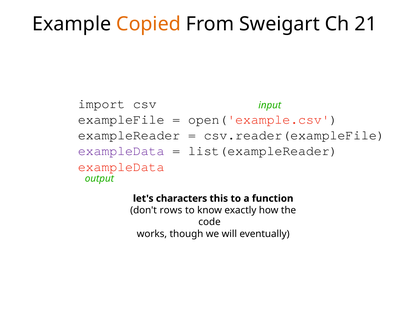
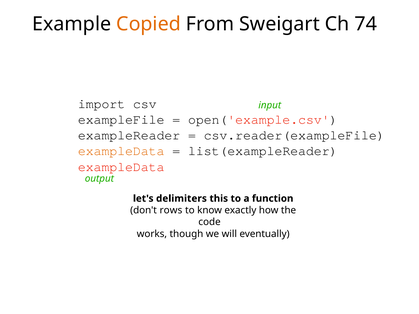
21: 21 -> 74 (366, 24)
exampleData colour: purple -> orange (121, 151)
characters: characters -> delimiters (181, 199)
